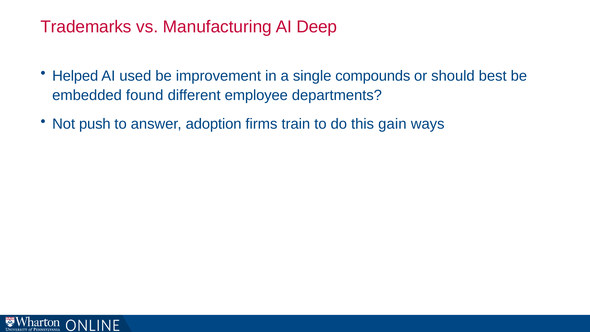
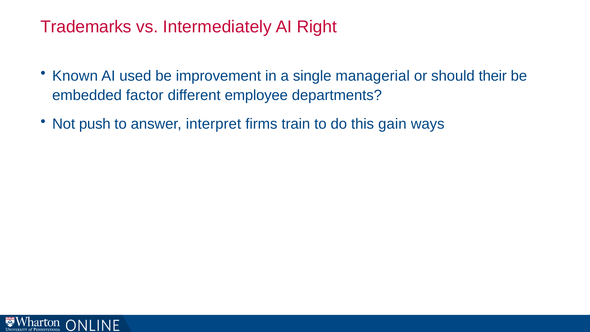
Manufacturing: Manufacturing -> Intermediately (217, 27)
Deep: Deep -> Right (317, 27)
Helped: Helped -> Known (75, 76)
compounds: compounds -> managerial (373, 76)
best: best -> their (493, 76)
found: found -> factor (145, 95)
adoption: adoption -> interpret (213, 124)
